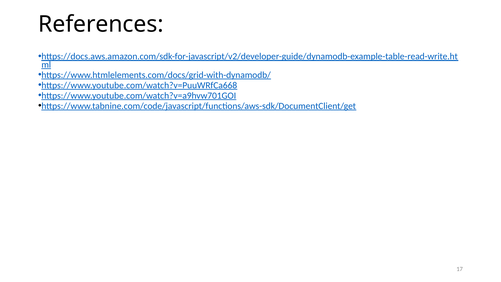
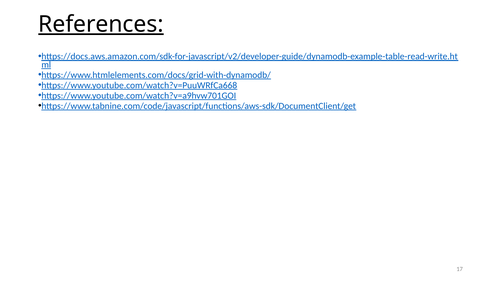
References underline: none -> present (101, 24)
